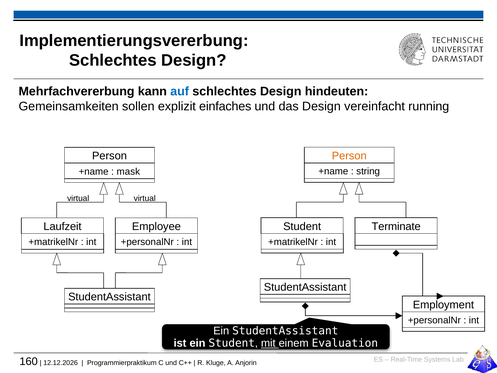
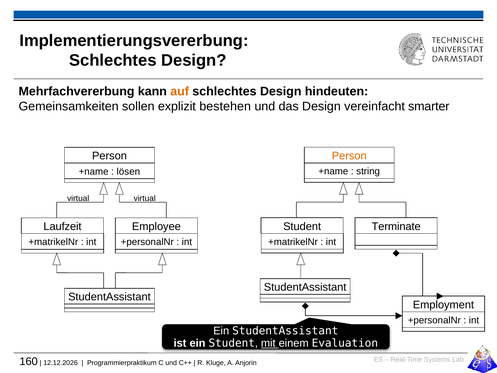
auf colour: blue -> orange (180, 91)
einfaches: einfaches -> bestehen (225, 106)
running: running -> smarter (429, 106)
mask: mask -> lösen (128, 171)
